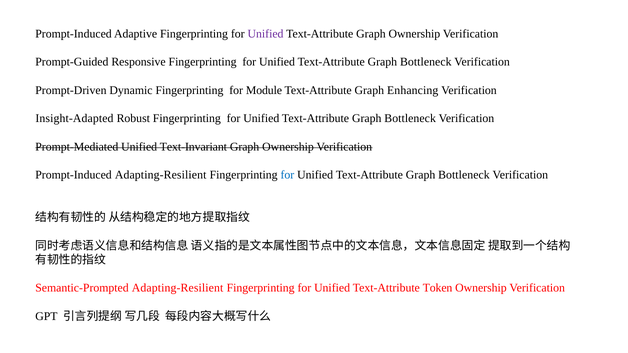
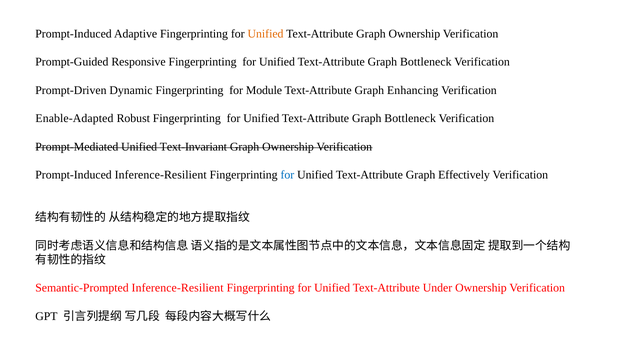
Unified colour: purple -> orange (266, 34)
Insight-Adapted: Insight-Adapted -> Enable-Adapted (74, 119)
Prompt-Induced Adapting-Resilient: Adapting-Resilient -> Inference-Resilient (161, 175)
Bottleneck: Bottleneck -> Effectively (464, 175)
Semantic-Prompted Adapting-Resilient: Adapting-Resilient -> Inference-Resilient (178, 288)
Token: Token -> Under (438, 288)
